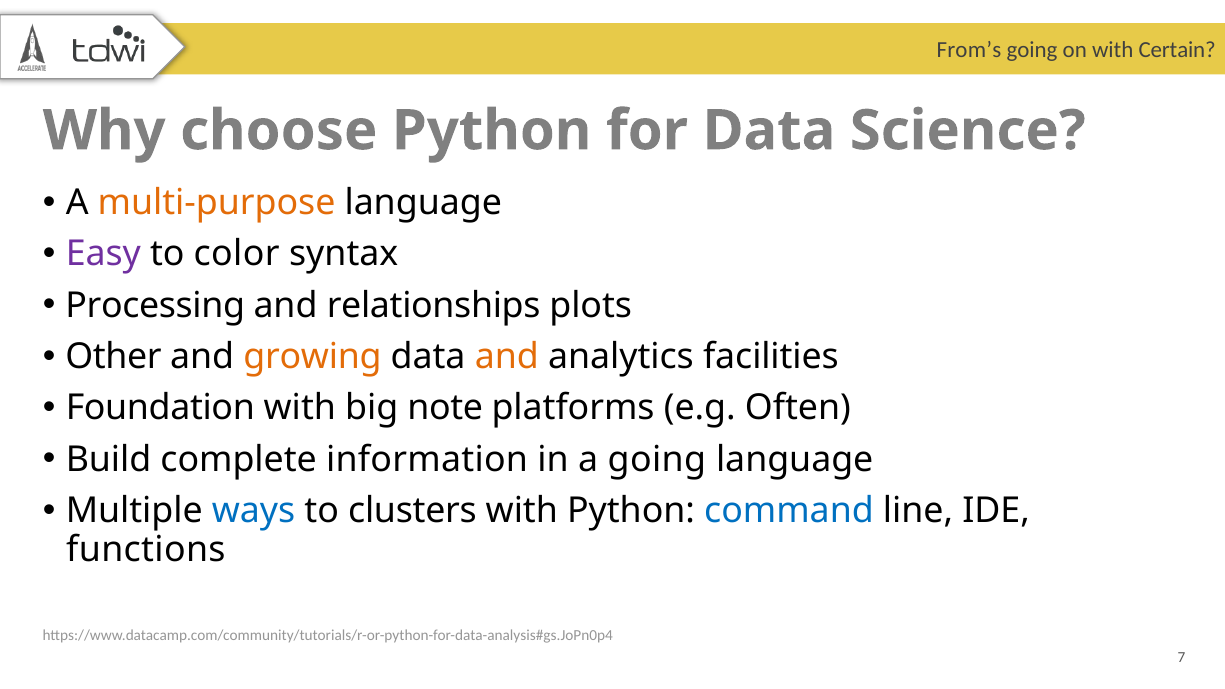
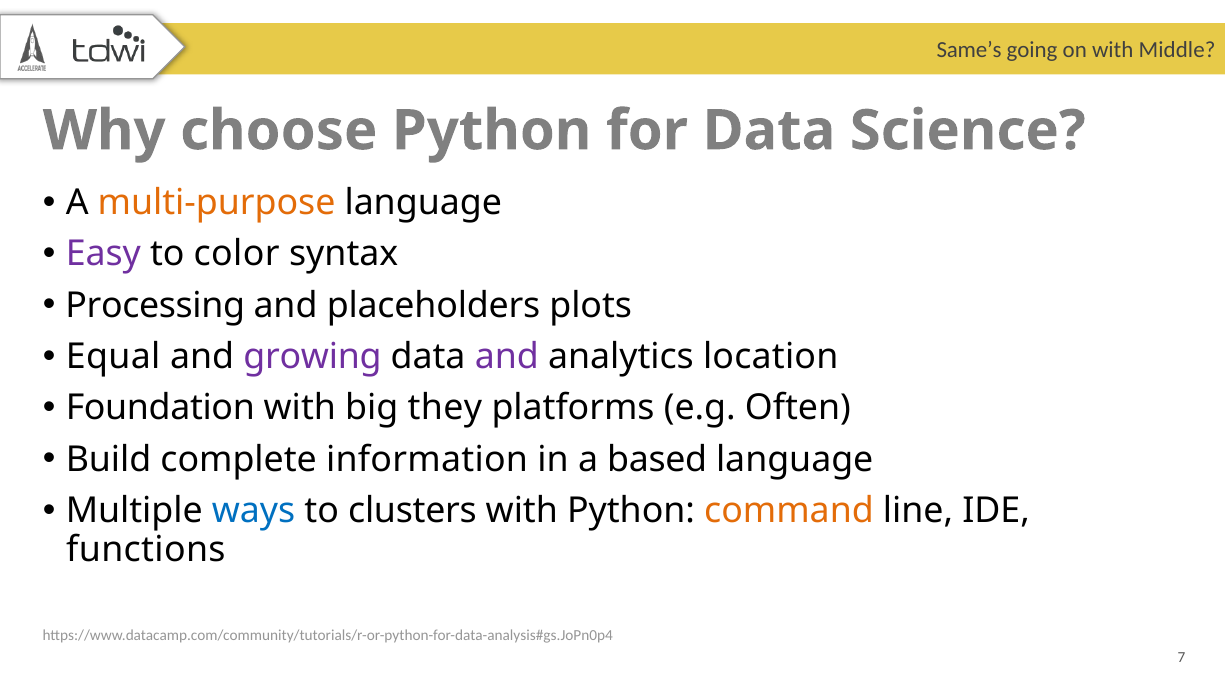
From’s: From’s -> Same’s (969, 50)
Certain: Certain -> Middle (1177, 50)
relationships: relationships -> placeholders (434, 305)
Other: Other -> Equal (113, 357)
growing colour: orange -> purple (312, 357)
and colour: orange -> purple (507, 357)
facilities: facilities -> location (771, 357)
note: note -> they (445, 408)
a going: going -> based (657, 460)
command colour: blue -> orange (789, 511)
